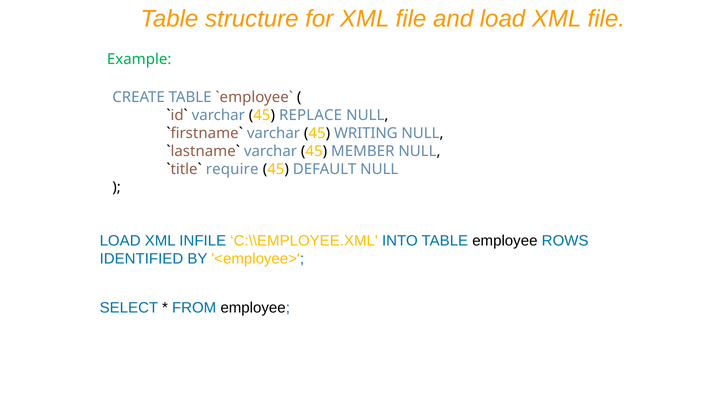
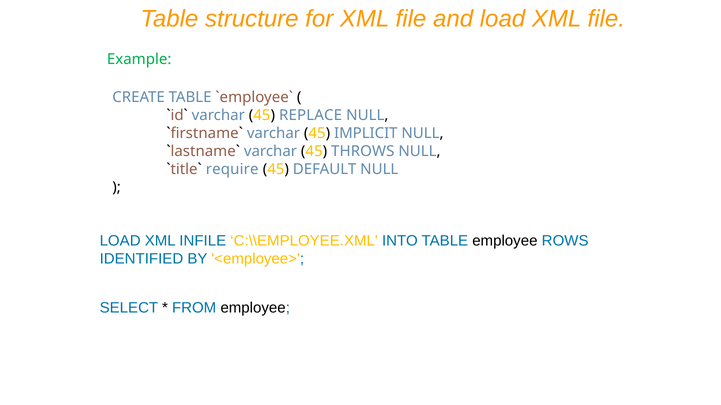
WRITING: WRITING -> IMPLICIT (366, 133)
MEMBER: MEMBER -> THROWS (363, 151)
